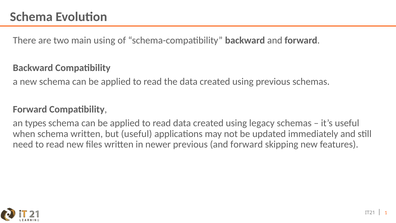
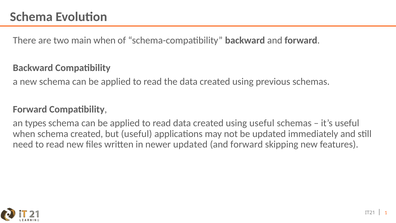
main using: using -> when (105, 40)
using legacy: legacy -> useful (262, 123)
schema written: written -> created (87, 134)
newer previous: previous -> updated (190, 144)
